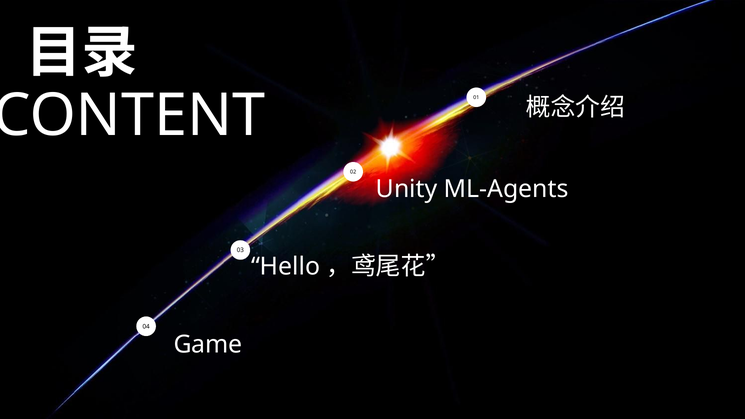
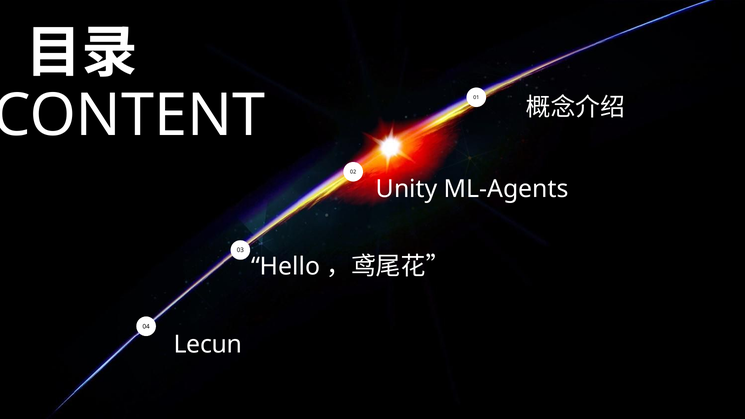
Game: Game -> Lecun (208, 345)
